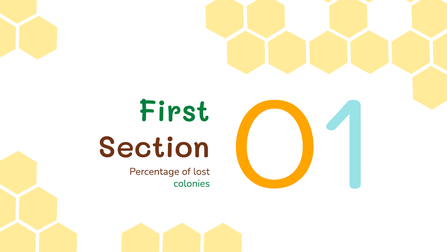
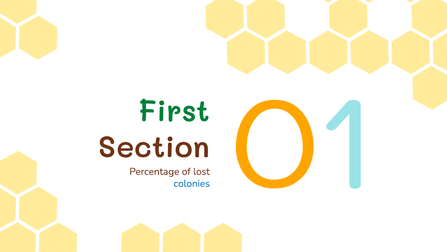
colonies colour: green -> blue (192, 183)
